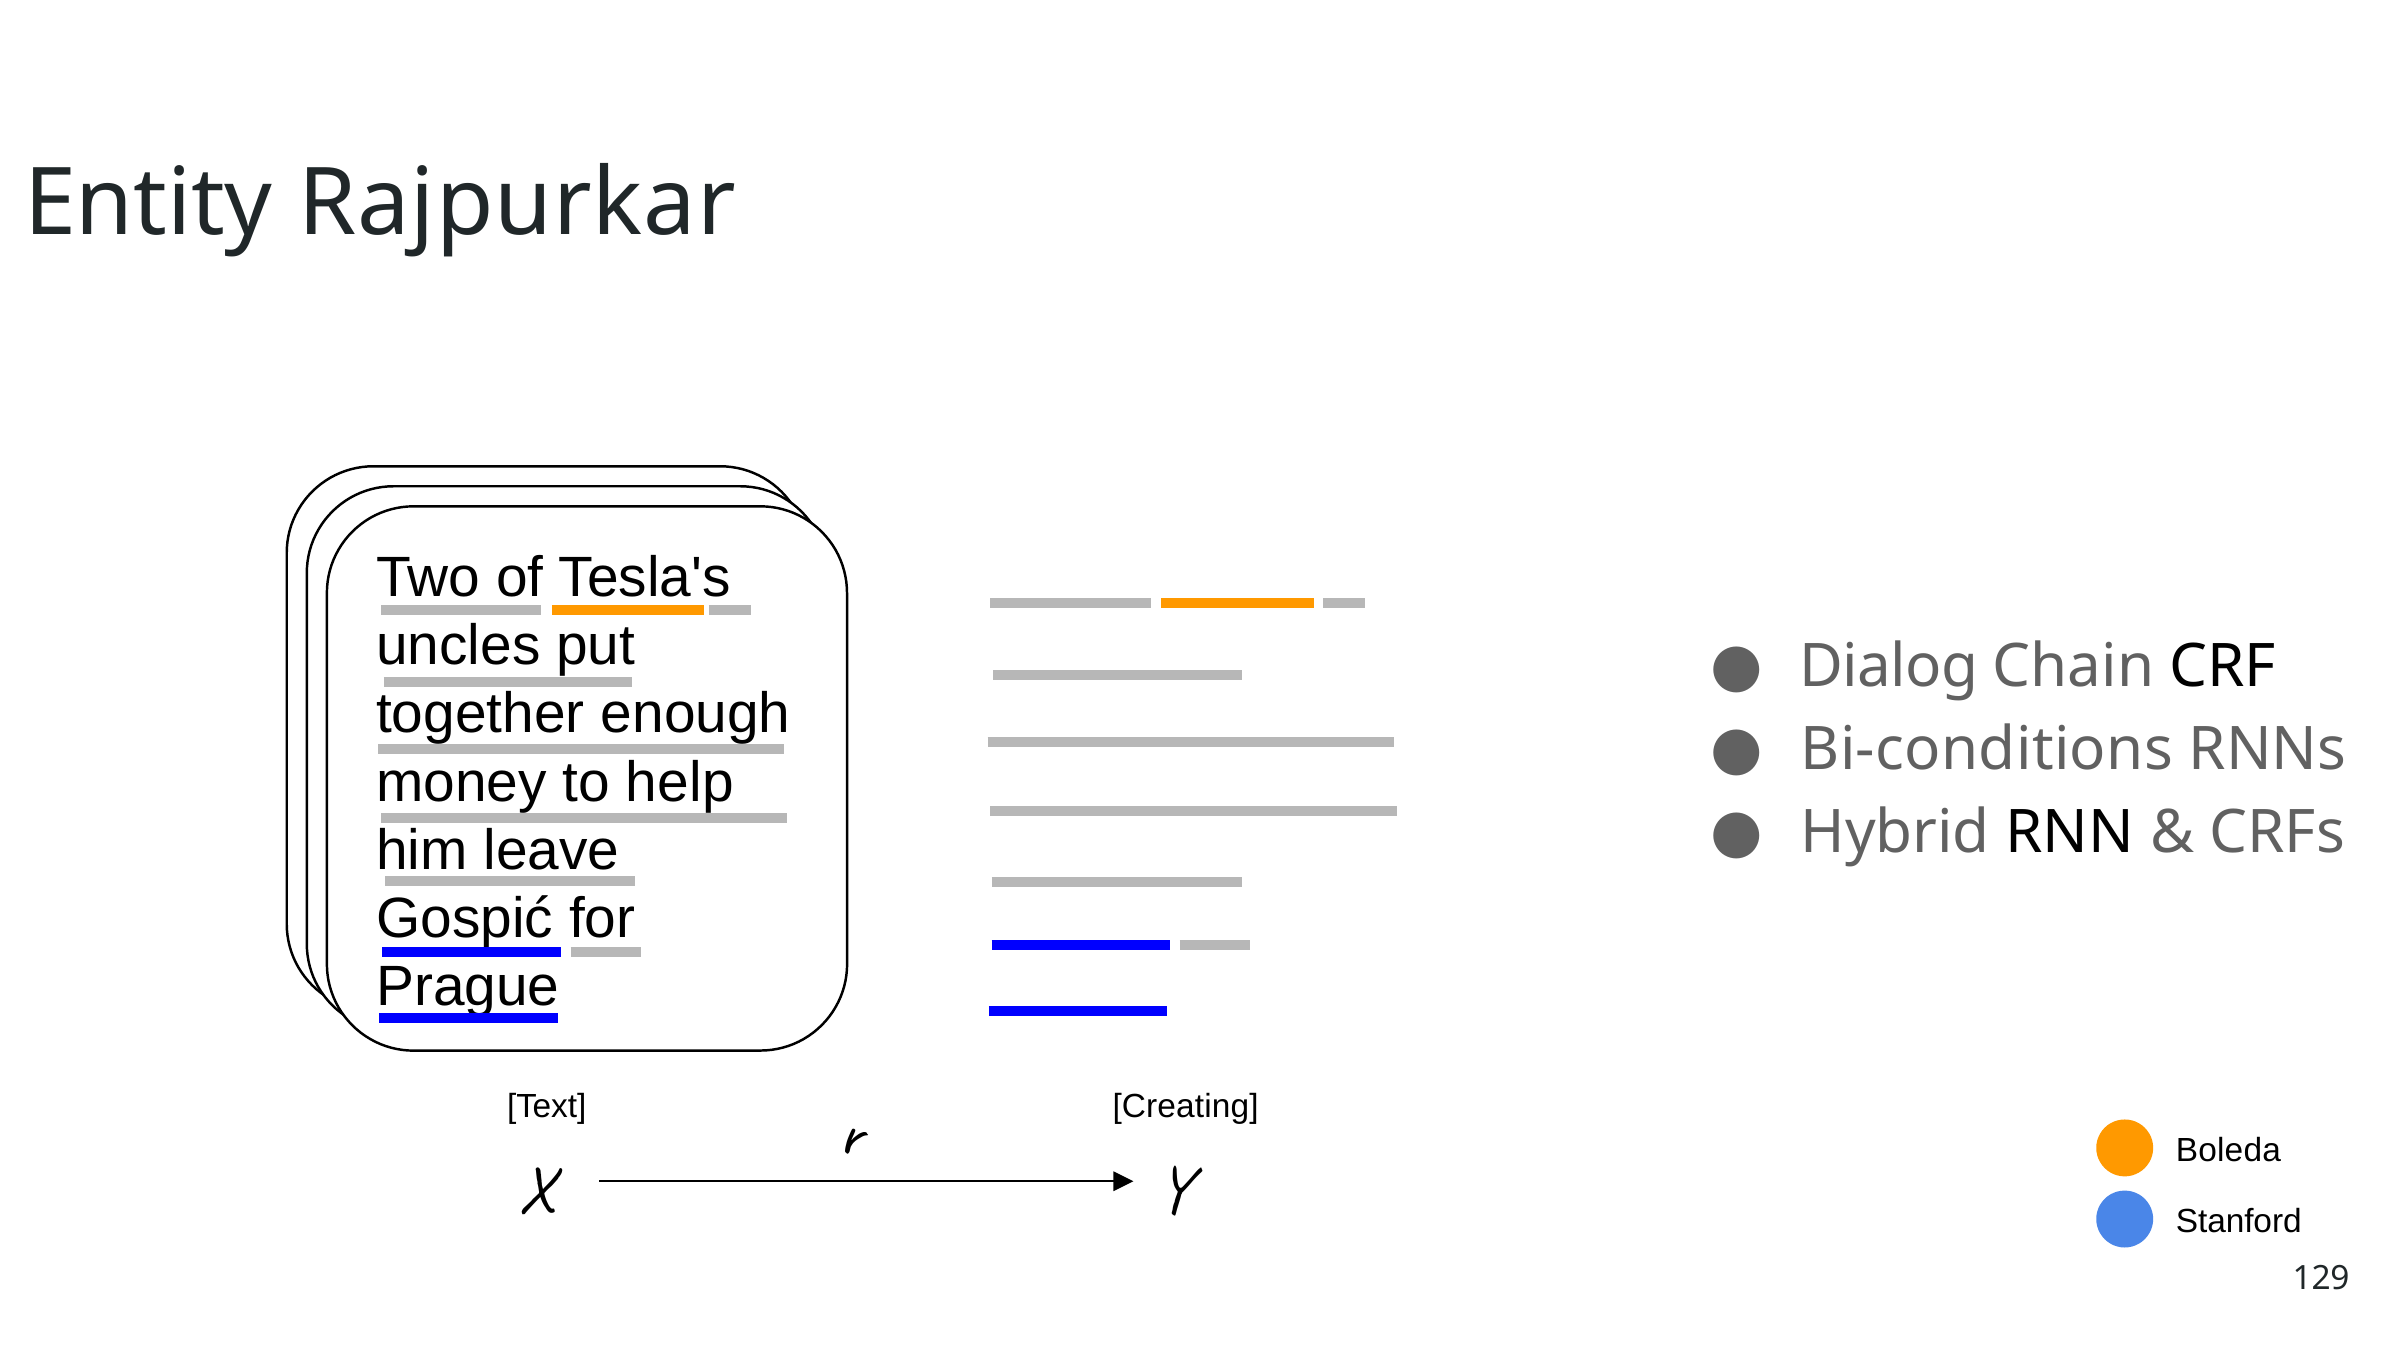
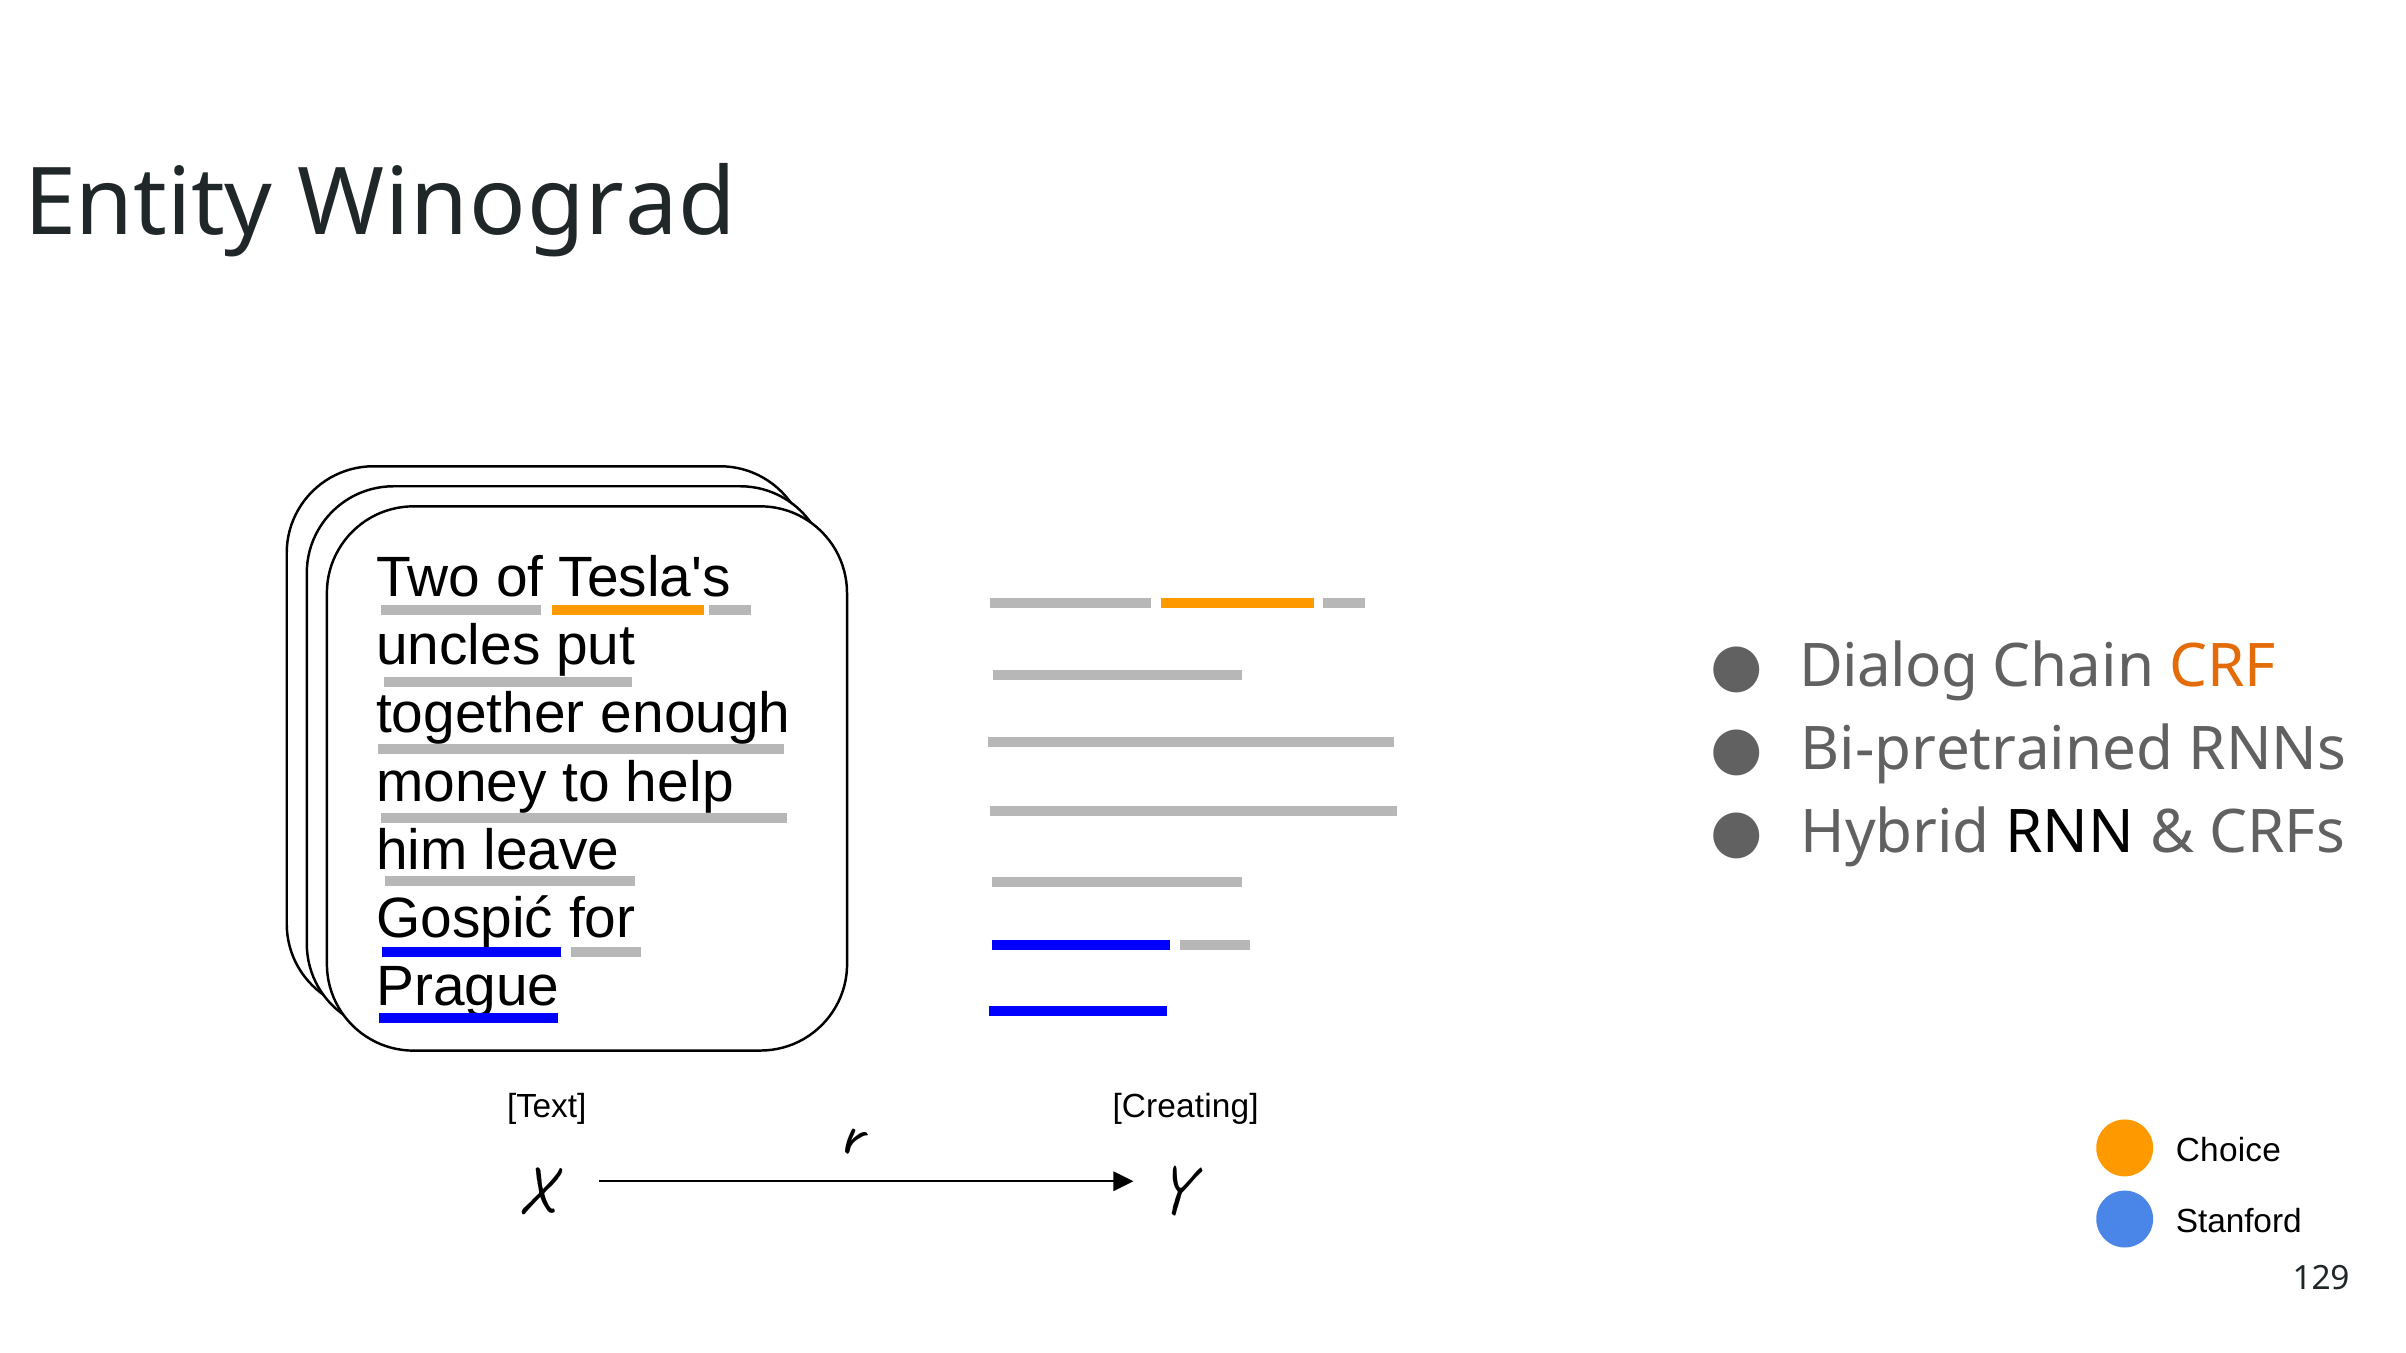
Rajpurkar: Rajpurkar -> Winograd (517, 204)
CRF colour: black -> orange (2223, 667)
Bi-conditions: Bi-conditions -> Bi-pretrained (1987, 750)
Boleda: Boleda -> Choice (2228, 1151)
